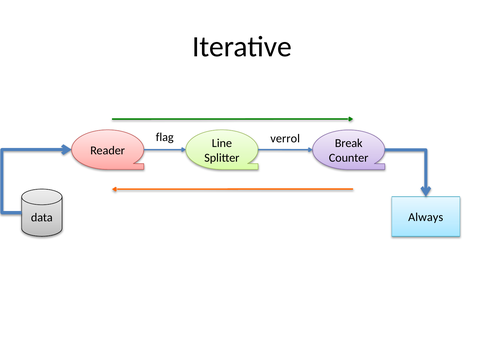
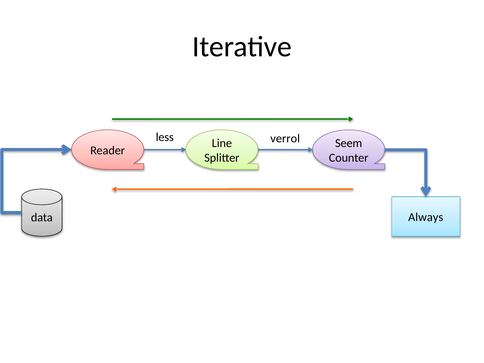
flag: flag -> less (165, 137)
Break: Break -> Seem (349, 143)
